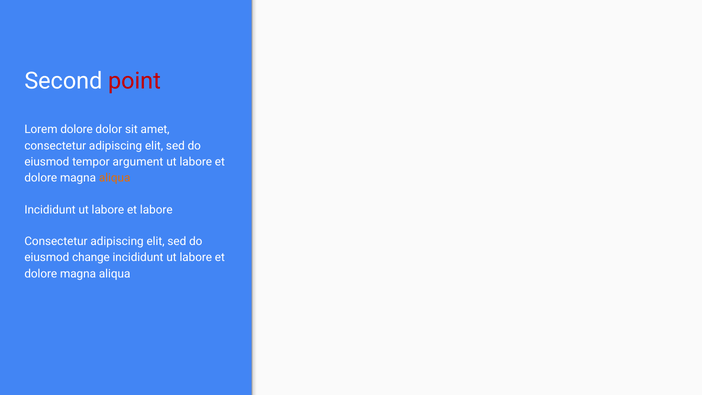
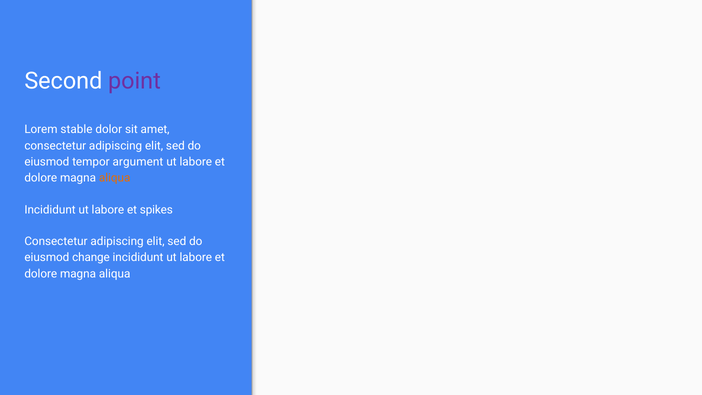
point colour: red -> purple (134, 81)
Lorem dolore: dolore -> stable (76, 129)
et labore: labore -> spikes (156, 210)
